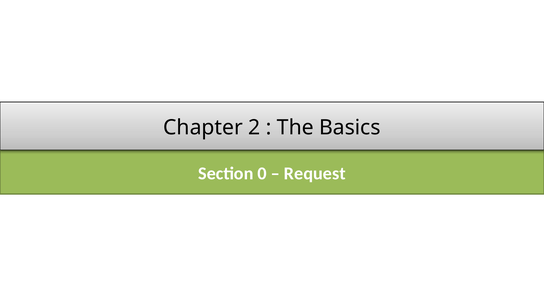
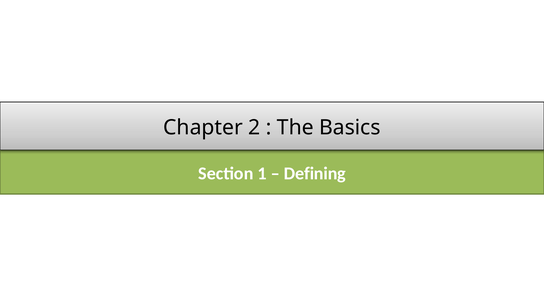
0: 0 -> 1 (262, 173)
Request: Request -> Defining (315, 173)
